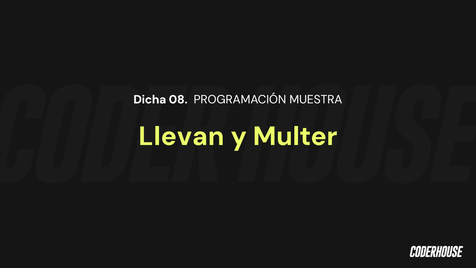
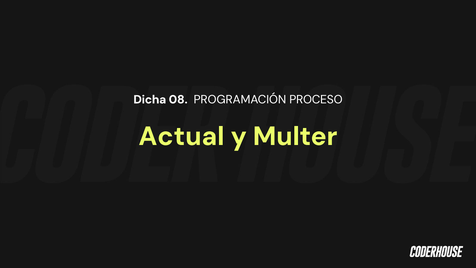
MUESTRA: MUESTRA -> PROCESO (316, 99)
Llevan: Llevan -> Actual (181, 136)
